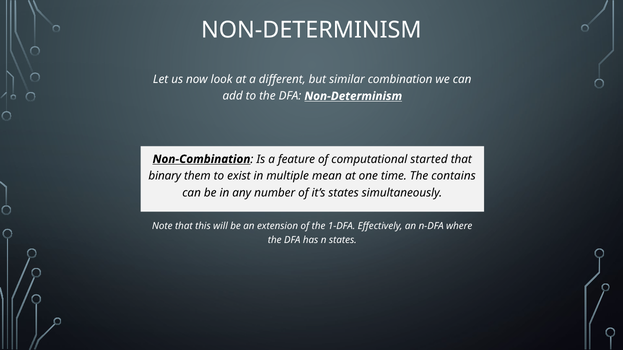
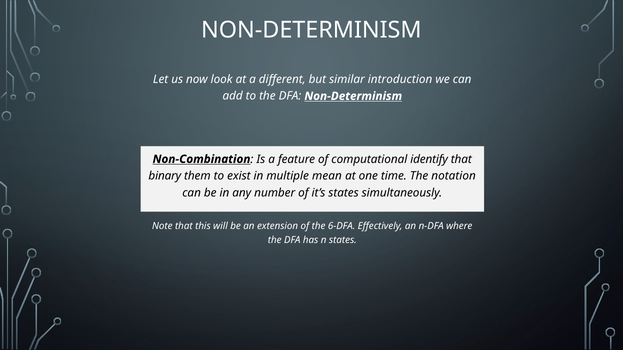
combination: combination -> introduction (400, 79)
started: started -> identify (429, 159)
contains: contains -> notation (454, 176)
1-DFA: 1-DFA -> 6-DFA (342, 226)
